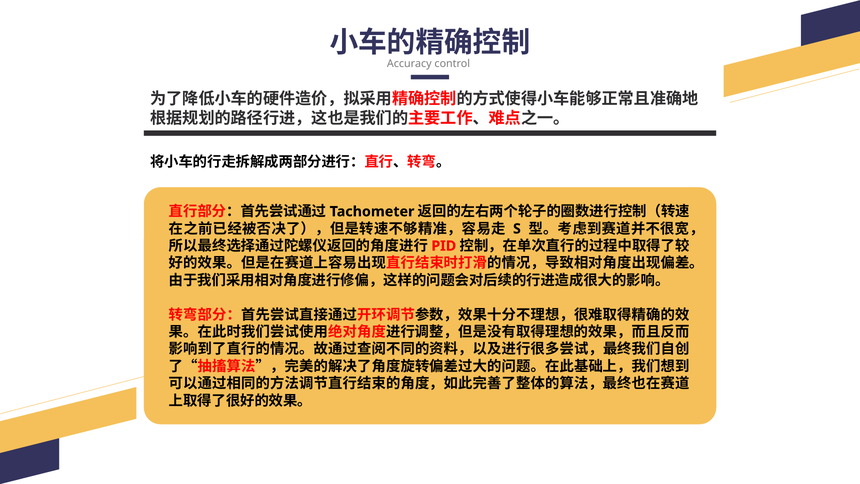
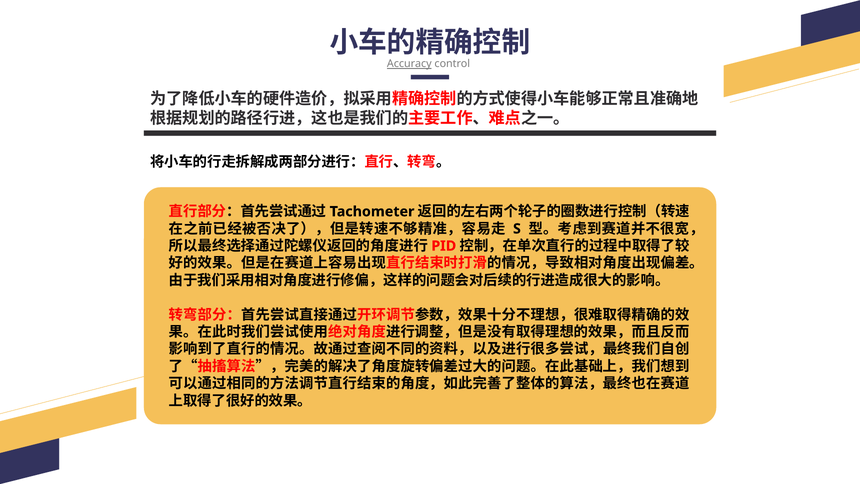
Accuracy underline: none -> present (409, 64)
